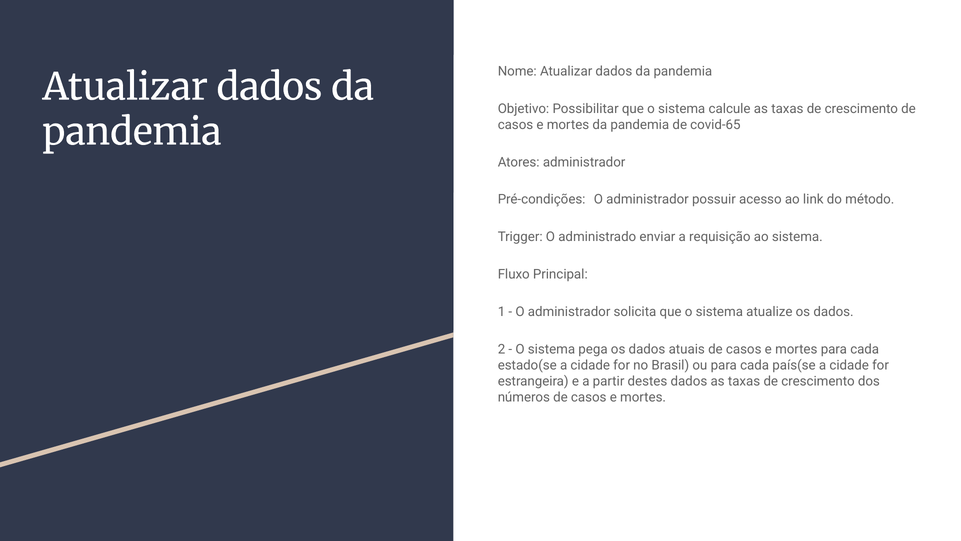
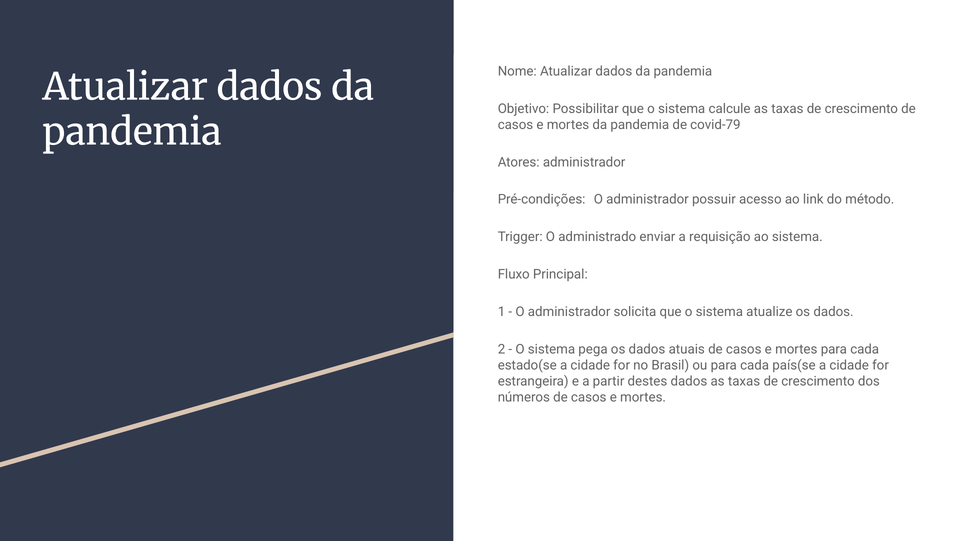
covid-65: covid-65 -> covid-79 (715, 125)
